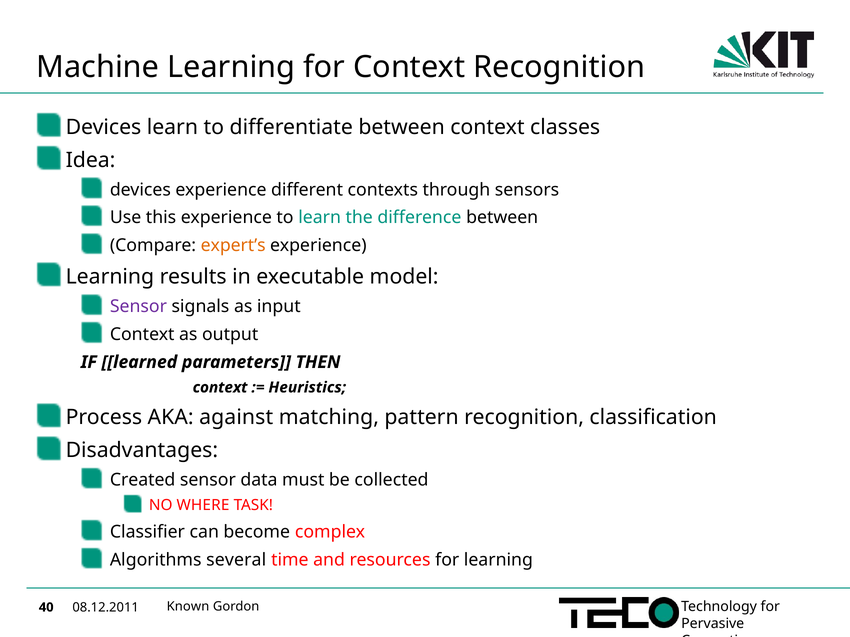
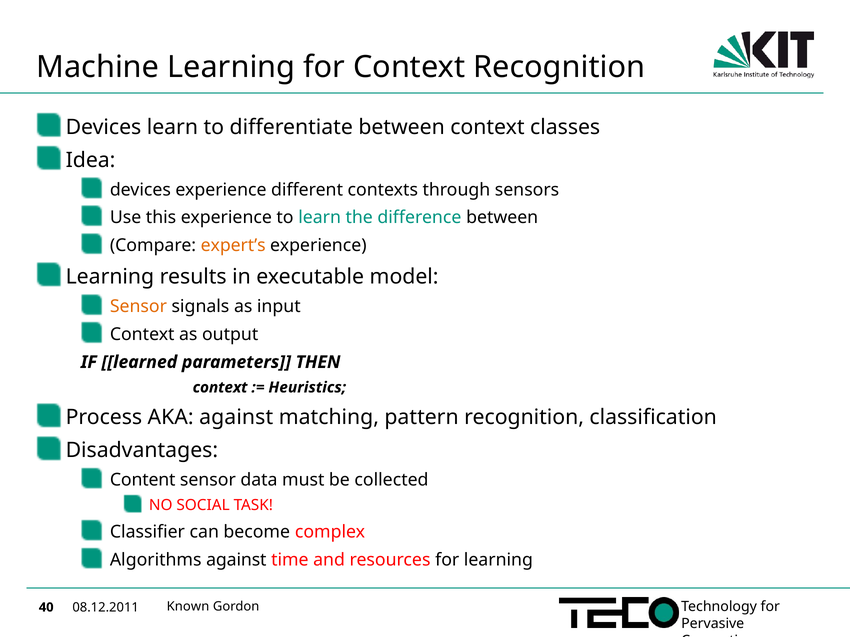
Sensor colour: purple -> orange (138, 307)
Created: Created -> Content (143, 480)
WHERE: WHERE -> SOCIAL (203, 506)
Algorithms several: several -> against (236, 560)
